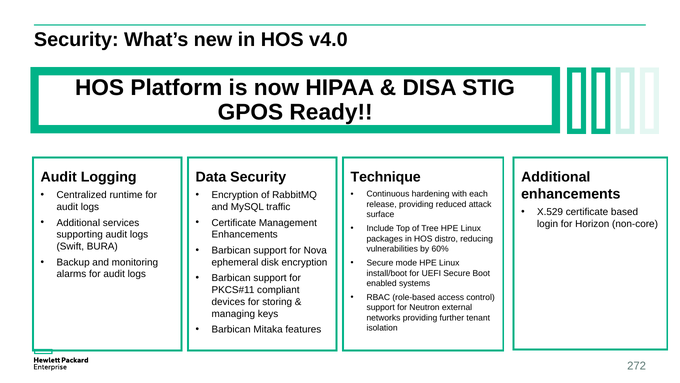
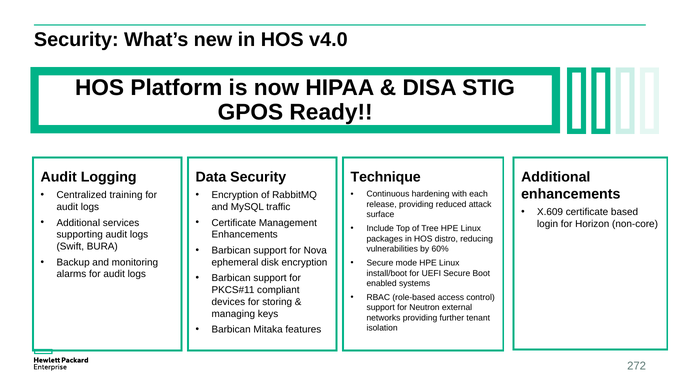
runtime: runtime -> training (126, 195)
X.529: X.529 -> X.609 (550, 212)
